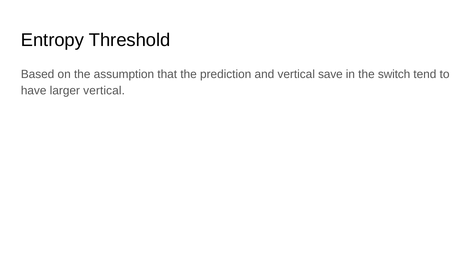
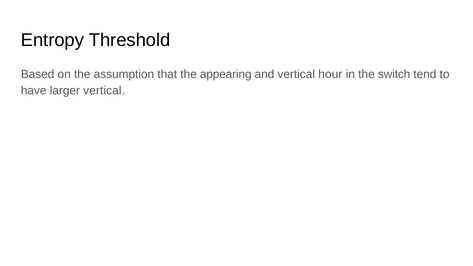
prediction: prediction -> appearing (226, 74)
save: save -> hour (330, 74)
